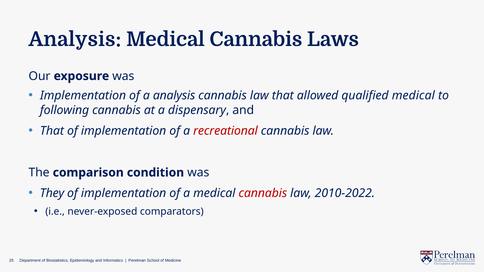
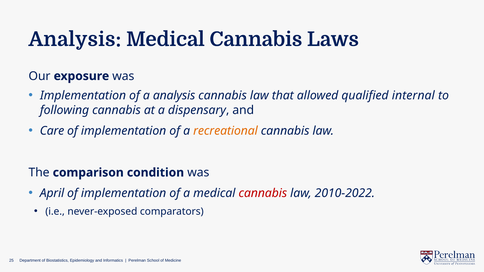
qualified medical: medical -> internal (413, 96)
That: That -> Care (52, 131)
recreational colour: red -> orange (225, 131)
They: They -> April (52, 194)
